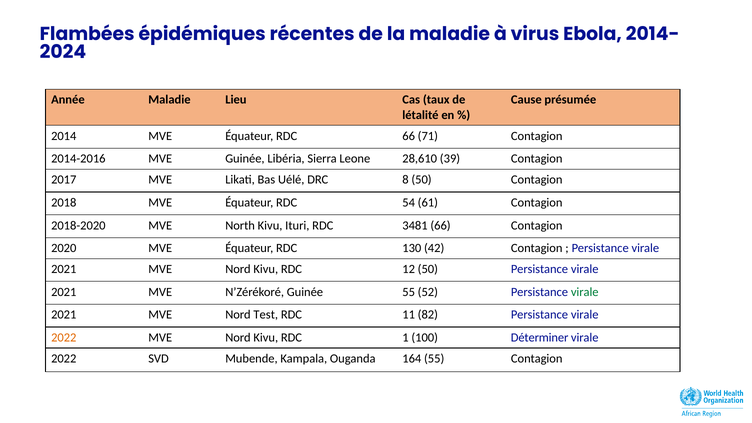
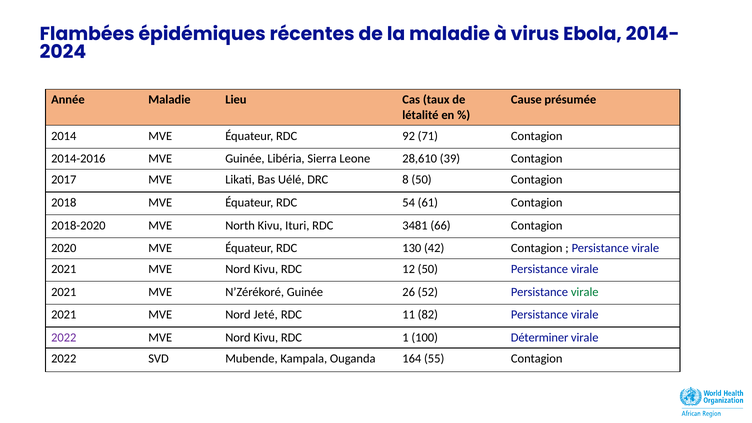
RDC 66: 66 -> 92 (409, 136)
Guinée 55: 55 -> 26 (409, 292)
Test: Test -> Jeté (266, 315)
2022 colour: orange -> purple (64, 338)
